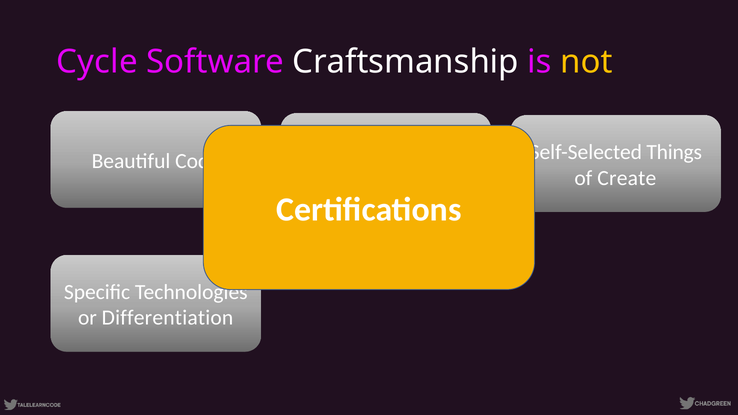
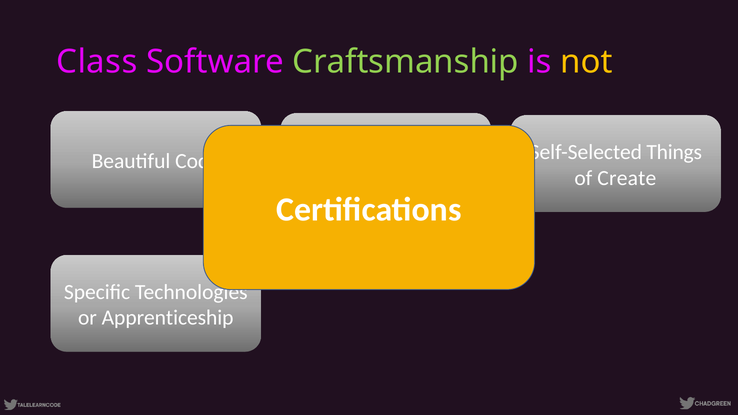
Cycle: Cycle -> Class (97, 62)
Craftsmanship colour: white -> light green (406, 62)
Differentiation: Differentiation -> Apprenticeship (168, 318)
